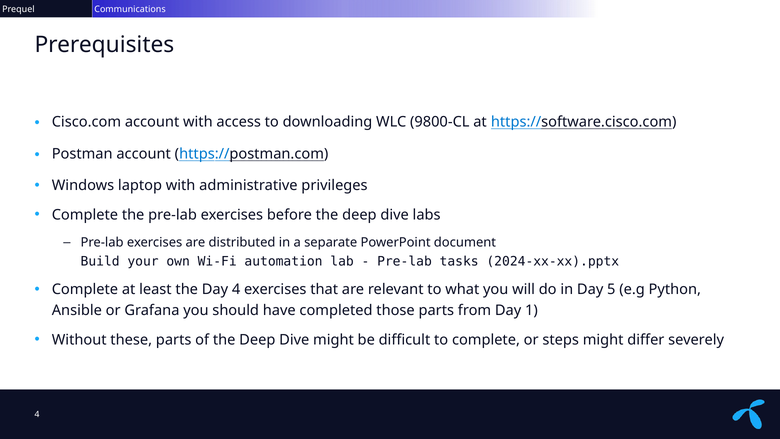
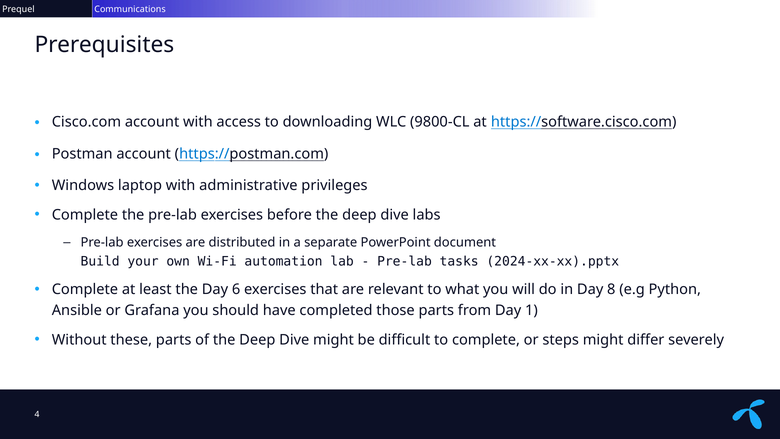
Day 4: 4 -> 6 (236, 289)
5: 5 -> 8 (611, 289)
